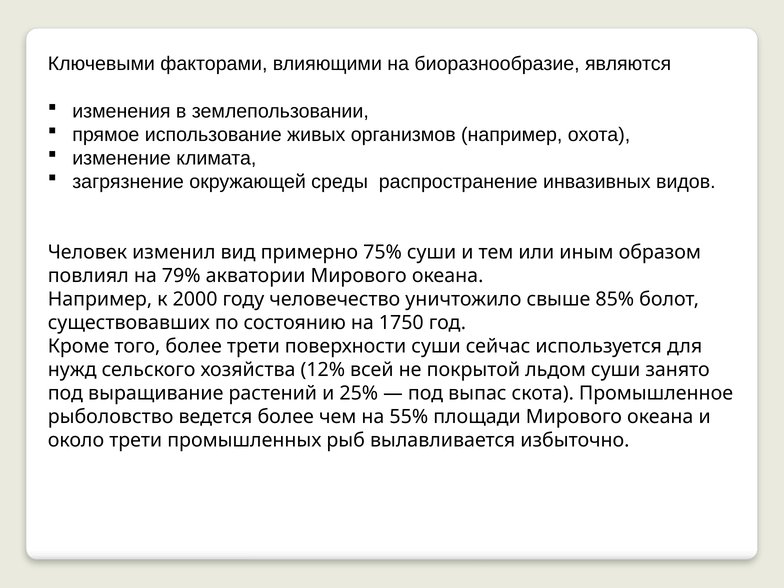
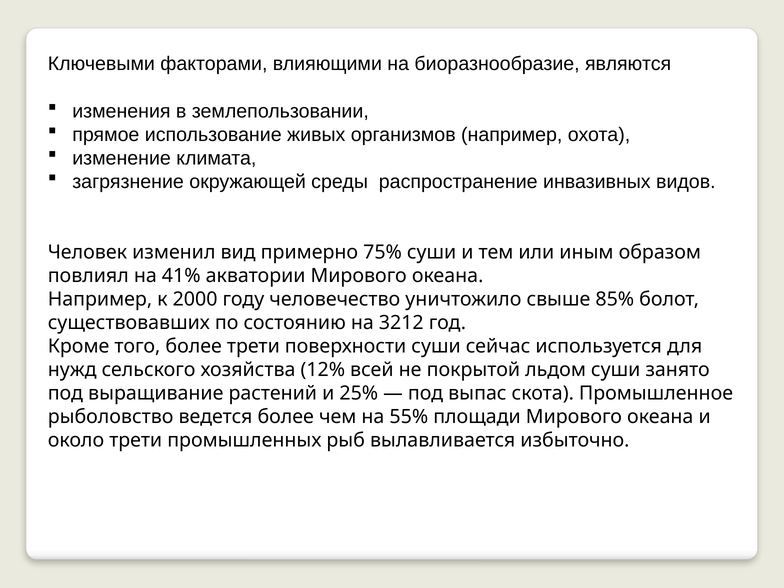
79%: 79% -> 41% (181, 276)
1750: 1750 -> 3212 (401, 323)
